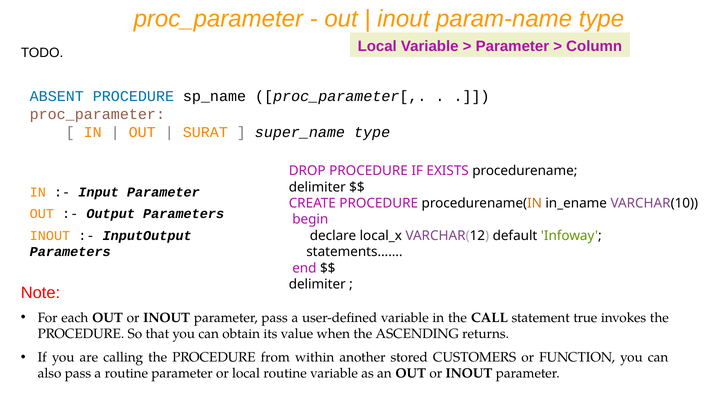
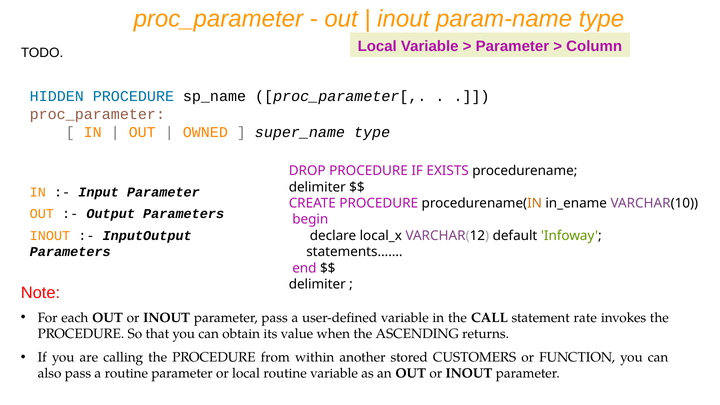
ABSENT: ABSENT -> HIDDEN (57, 97)
SURAT: SURAT -> OWNED (205, 133)
true: true -> rate (585, 318)
